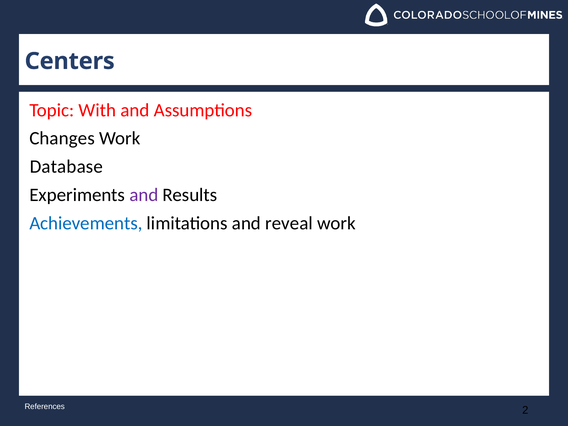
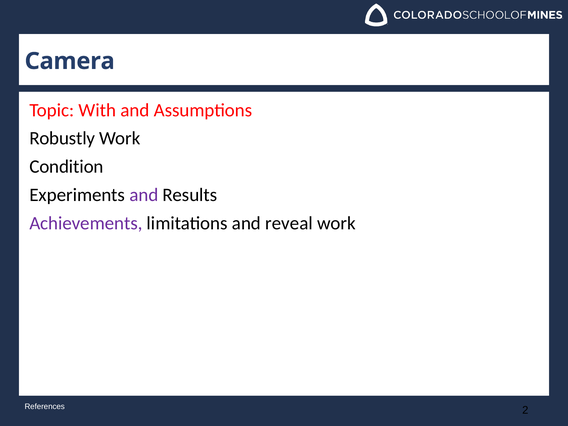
Centers: Centers -> Camera (70, 61)
Changes: Changes -> Robustly (62, 138)
Database: Database -> Condition (66, 167)
Achievements colour: blue -> purple (86, 223)
